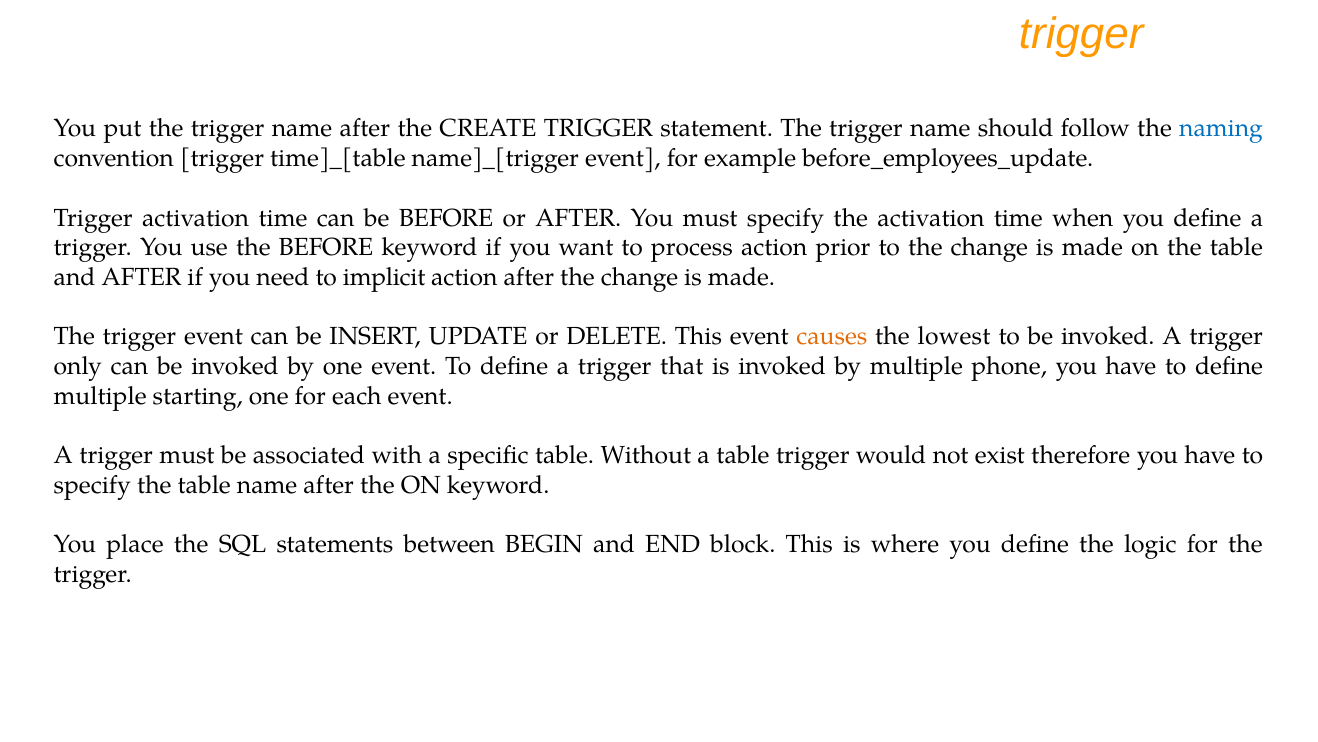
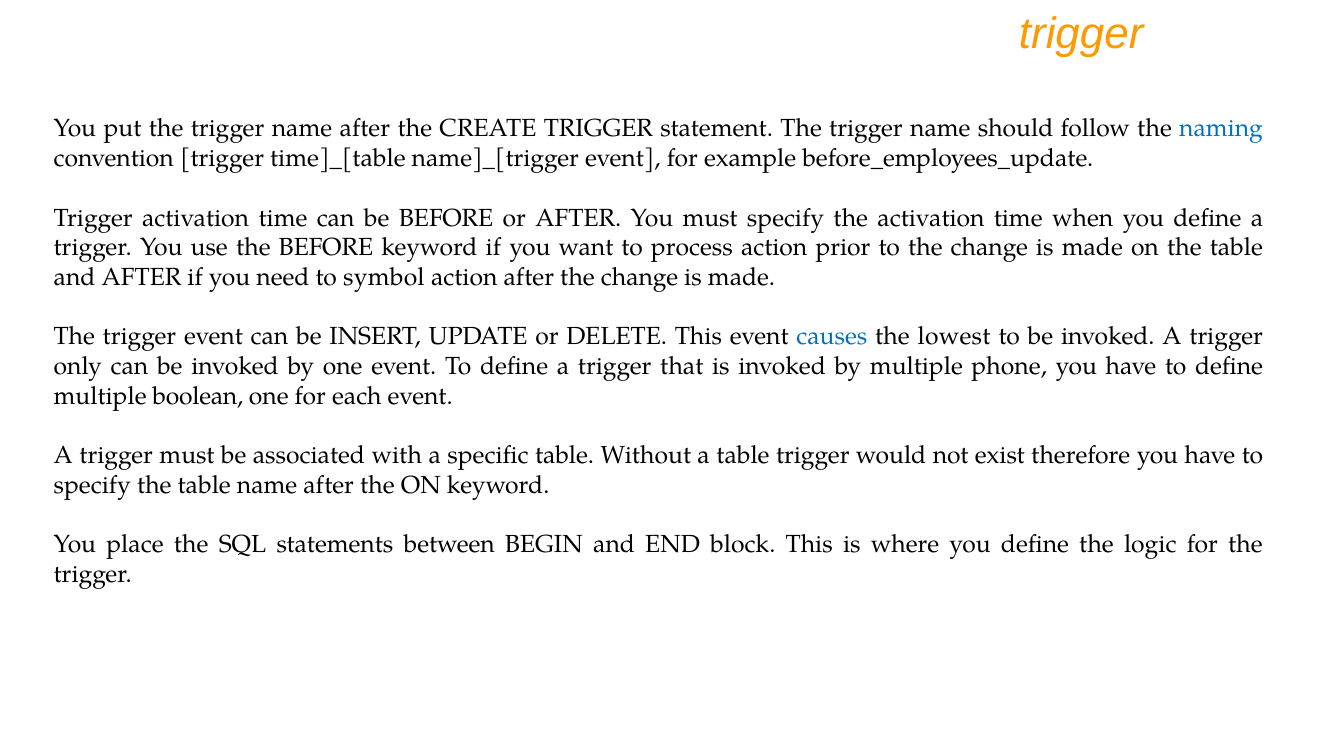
implicit: implicit -> symbol (384, 277)
causes colour: orange -> blue (832, 336)
starting: starting -> boolean (198, 396)
